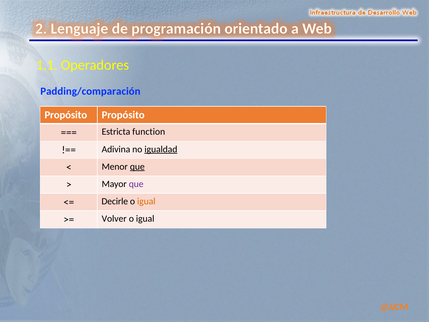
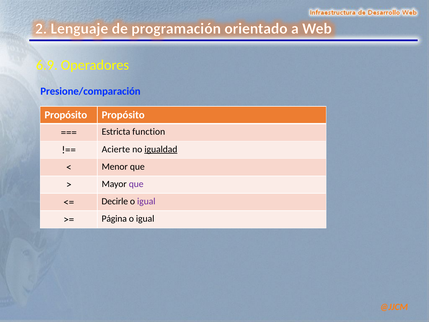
1.1: 1.1 -> 6.9 (47, 65)
Padding/comparación: Padding/comparación -> Presione/comparación (90, 91)
Adivina: Adivina -> Acierte (116, 149)
que underline: present -> none (137, 166)
igual colour: orange -> purple (146, 201)
Volver: Volver -> Página (114, 219)
